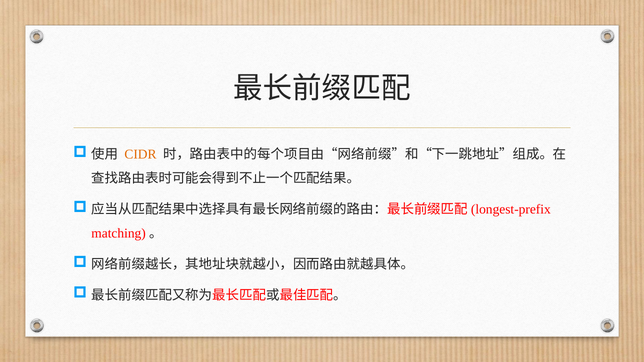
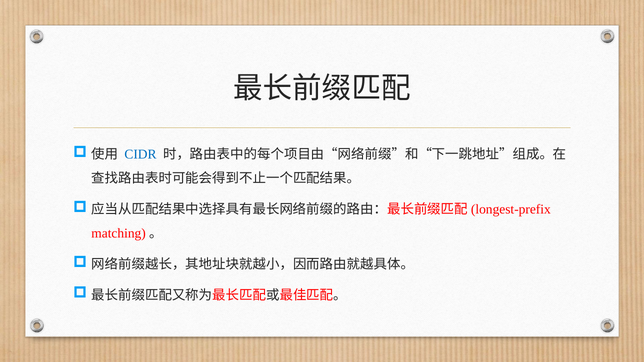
CIDR colour: orange -> blue (140, 155)
